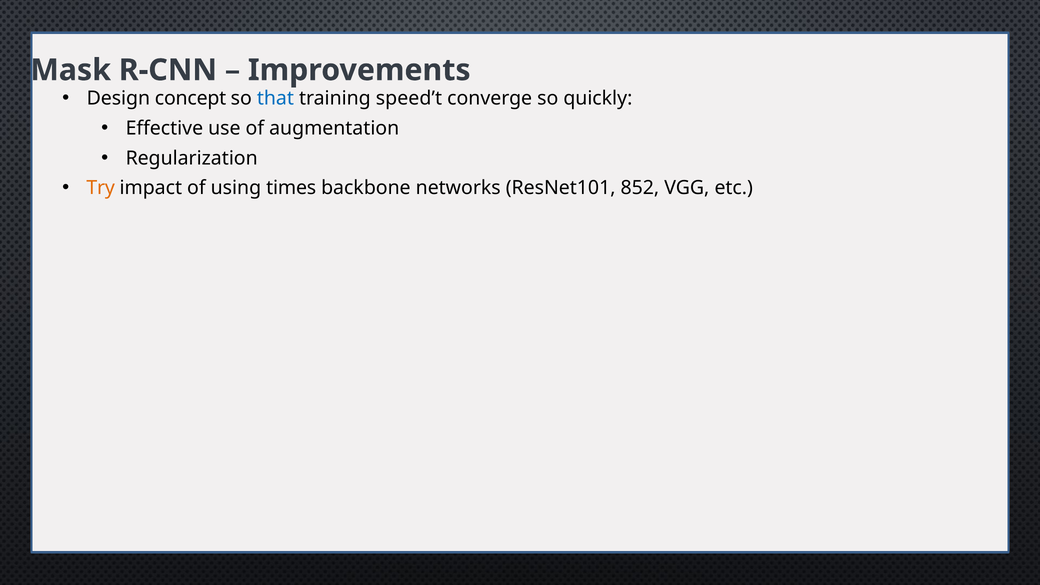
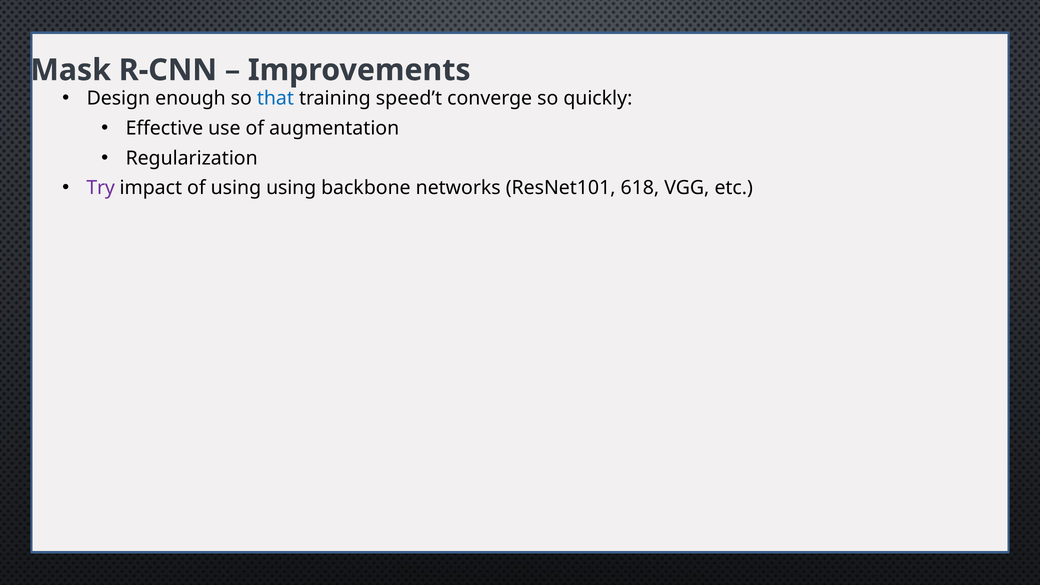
concept: concept -> enough (191, 98)
Try colour: orange -> purple (101, 188)
using times: times -> using (291, 188)
852: 852 -> 618 (640, 188)
